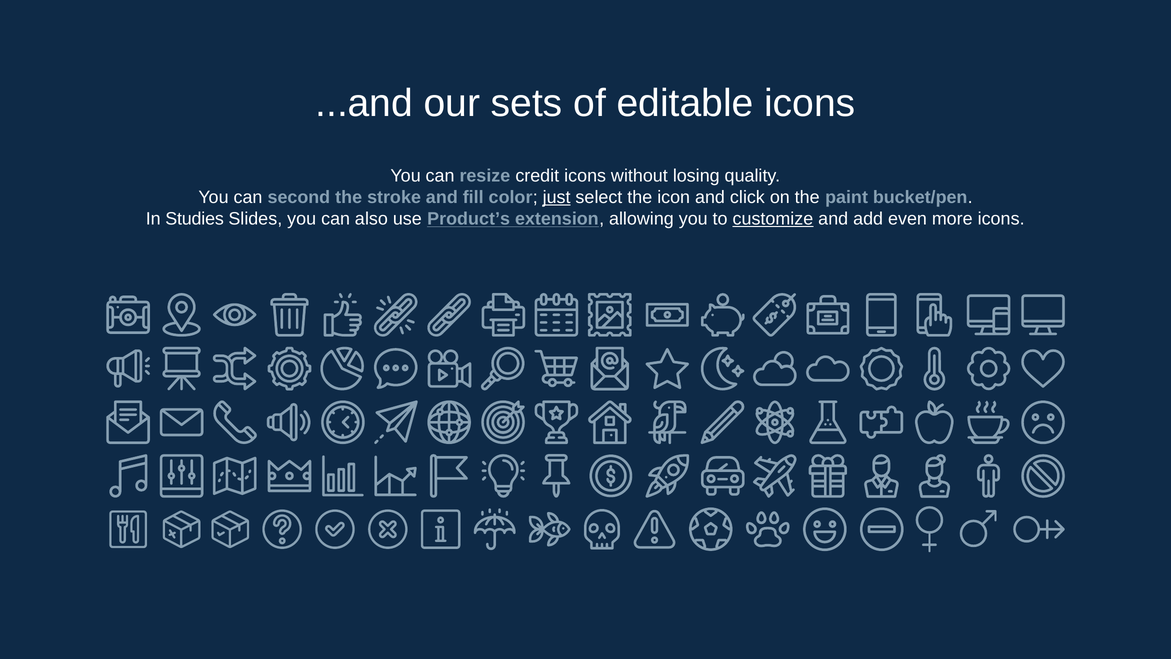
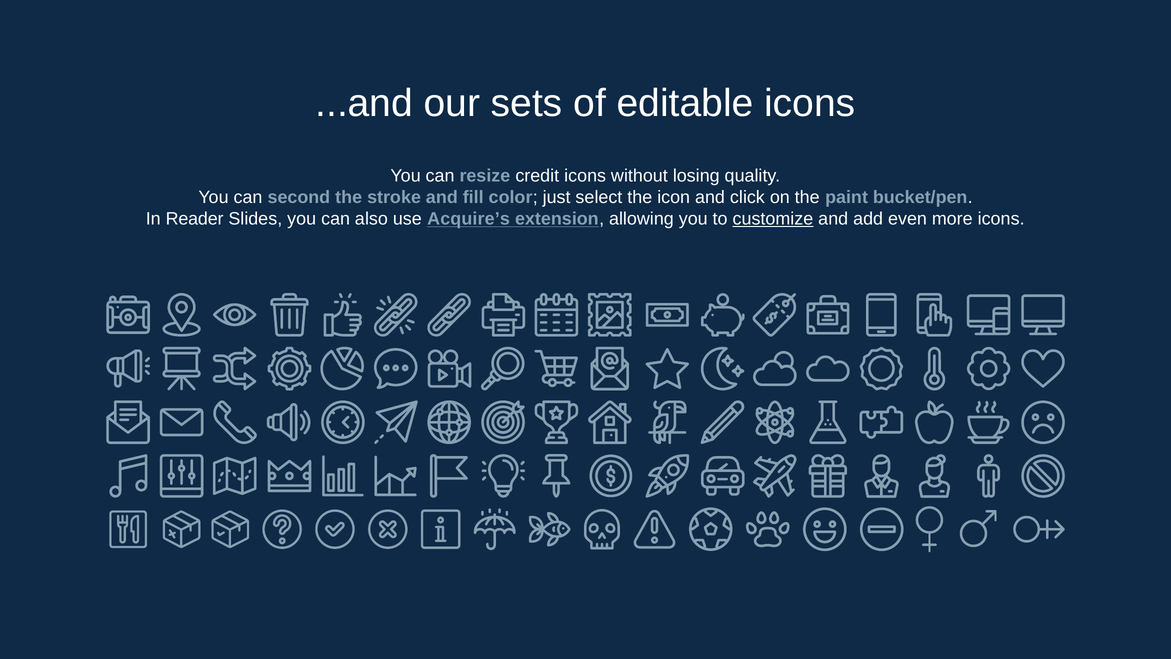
just underline: present -> none (557, 197)
Studies: Studies -> Reader (195, 219)
Product’s: Product’s -> Acquire’s (469, 219)
